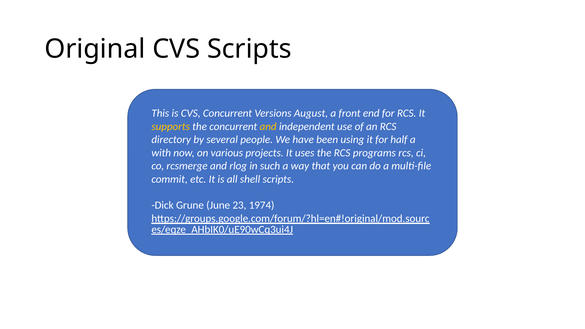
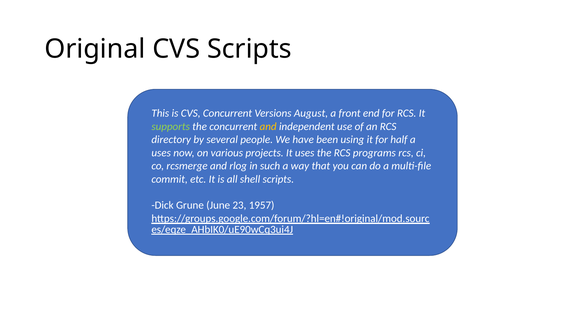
supports colour: yellow -> light green (171, 126)
with: with -> uses (161, 153)
1974: 1974 -> 1957 (262, 205)
